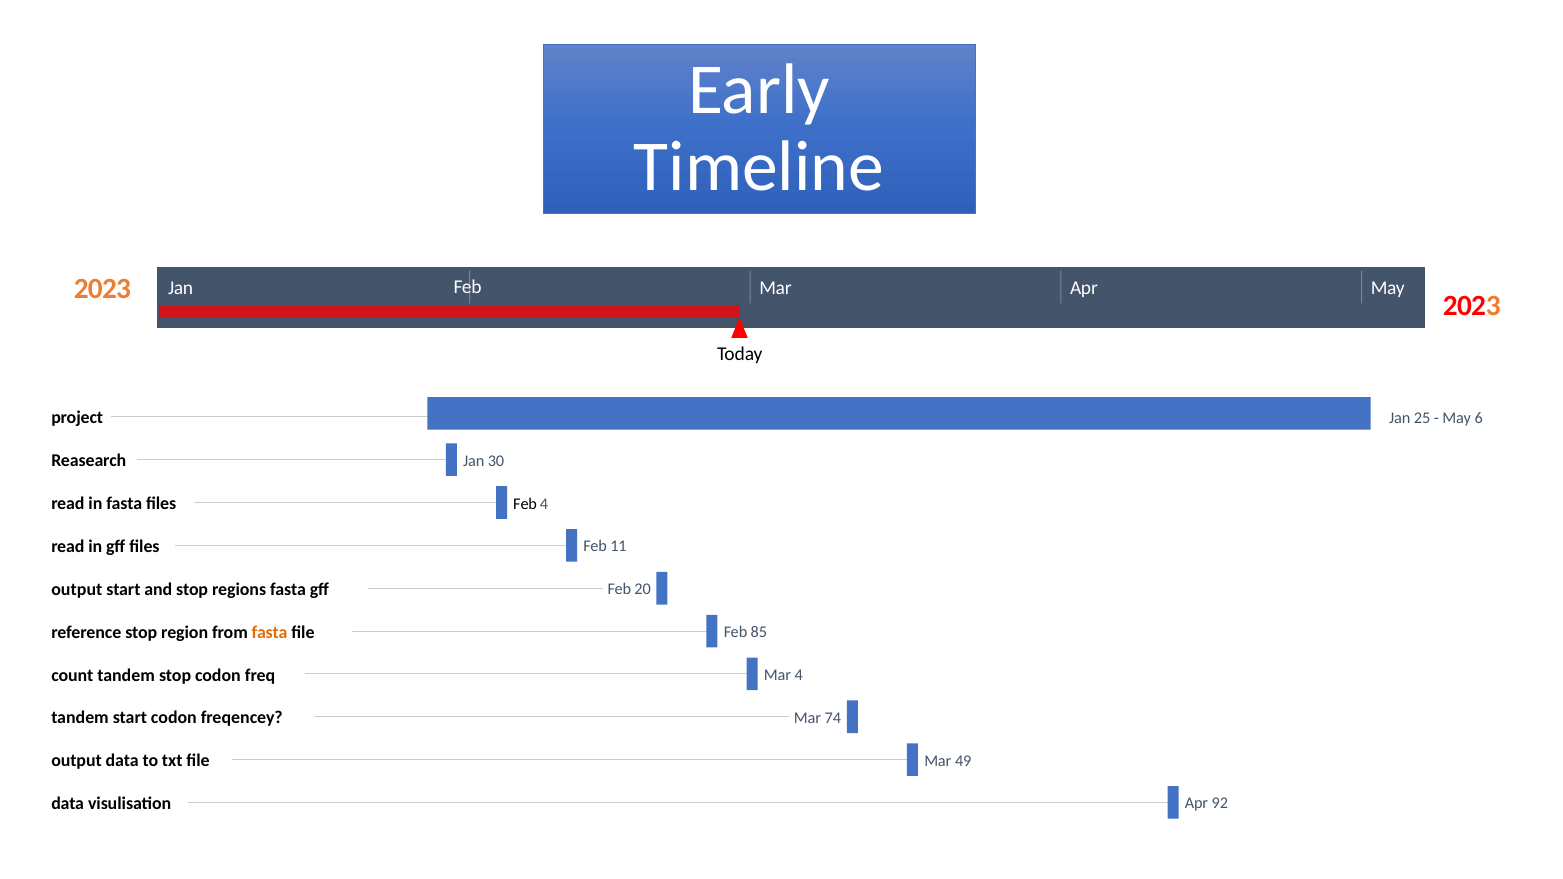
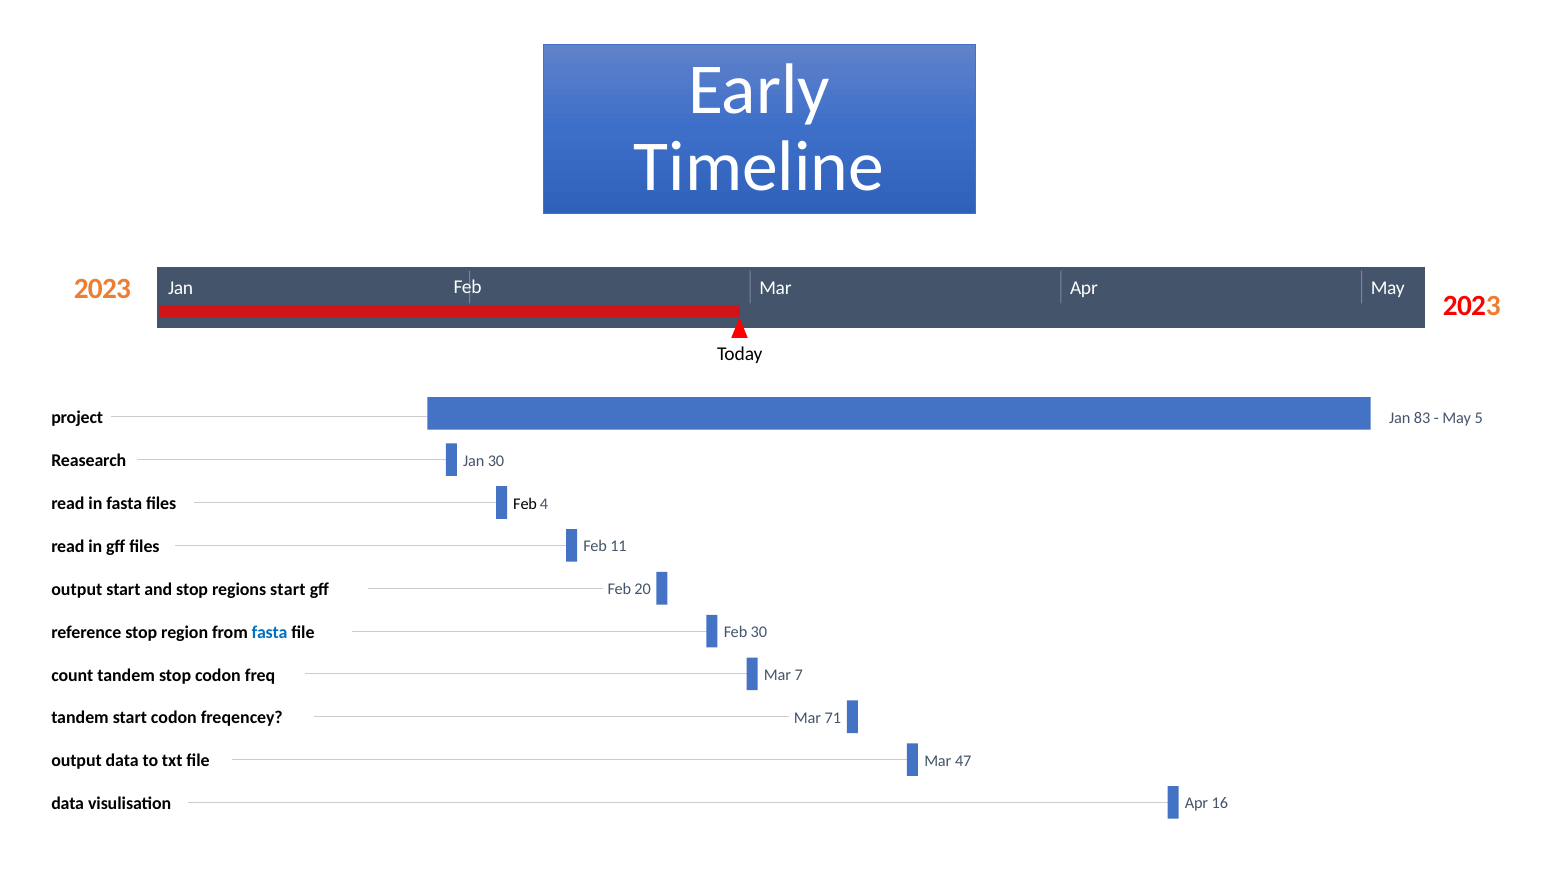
25: 25 -> 83 (1422, 418)
6: 6 -> 5 (1479, 418)
regions fasta: fasta -> start (288, 590)
fasta colour: orange -> blue (270, 632)
Feb 85: 85 -> 30 (759, 632)
Mar 4: 4 -> 7 (799, 675)
74: 74 -> 71 (833, 718)
49: 49 -> 47 (963, 761)
92: 92 -> 16 (1220, 804)
